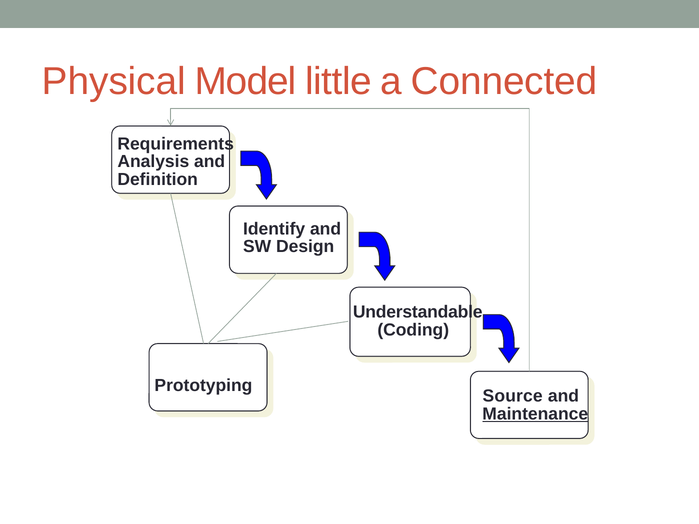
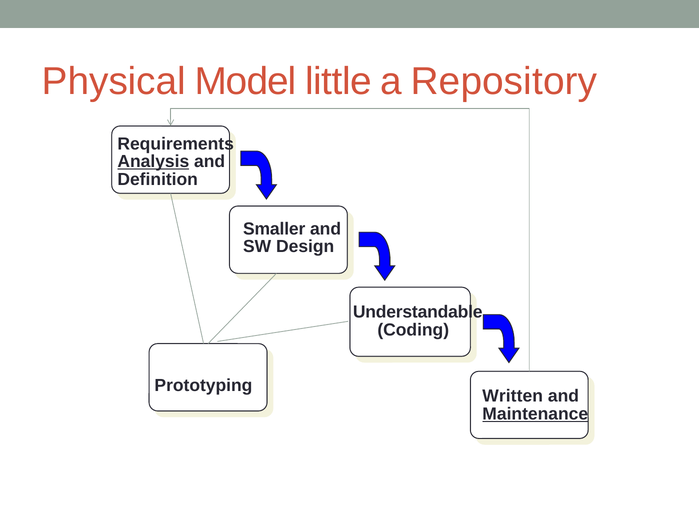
Connected: Connected -> Repository (504, 81)
Analysis underline: none -> present (153, 162)
Identify: Identify -> Smaller (274, 229)
Source: Source -> Written (513, 396)
